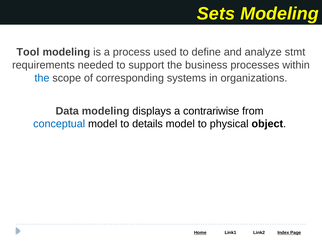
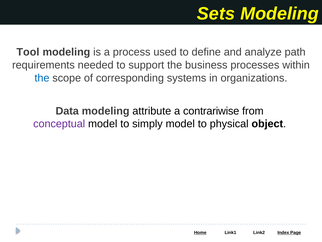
stmt: stmt -> path (295, 52)
displays: displays -> attribute (152, 111)
conceptual colour: blue -> purple (59, 124)
details: details -> simply (147, 124)
